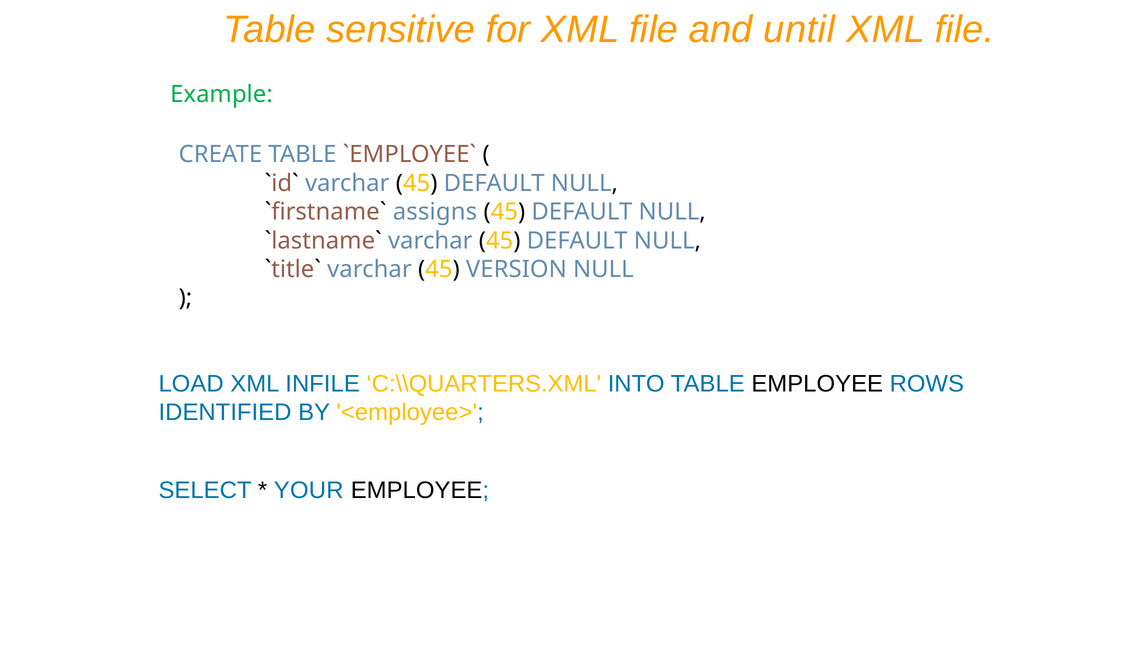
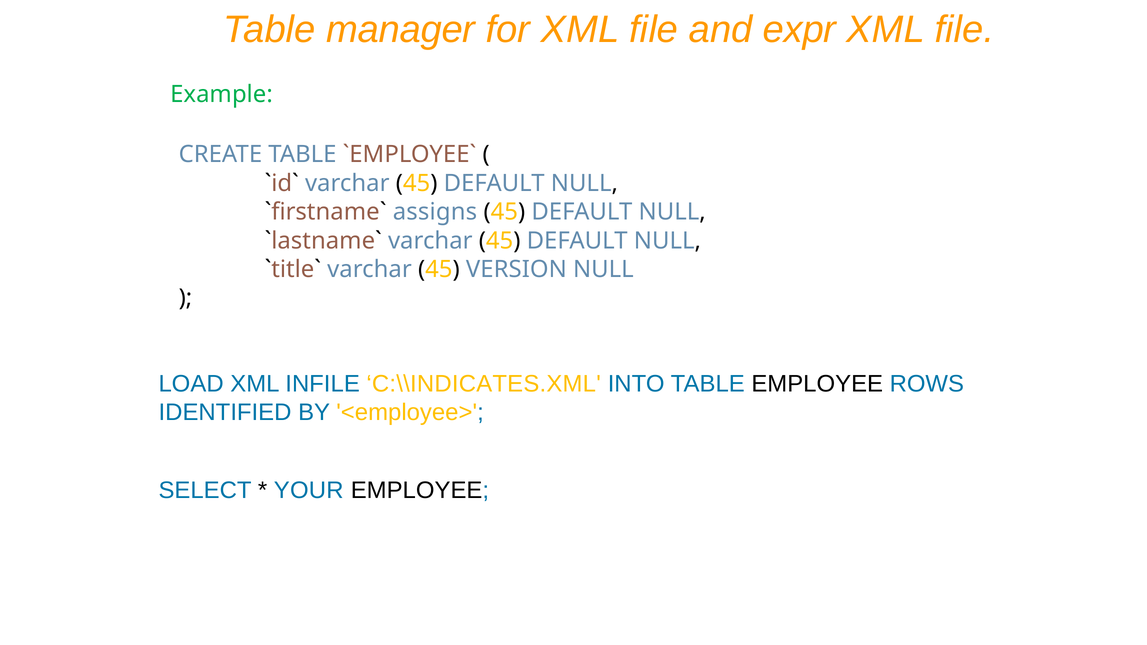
sensitive: sensitive -> manager (401, 30)
until: until -> expr (800, 30)
C:\\QUARTERS.XML: C:\\QUARTERS.XML -> C:\\INDICATES.XML (484, 384)
